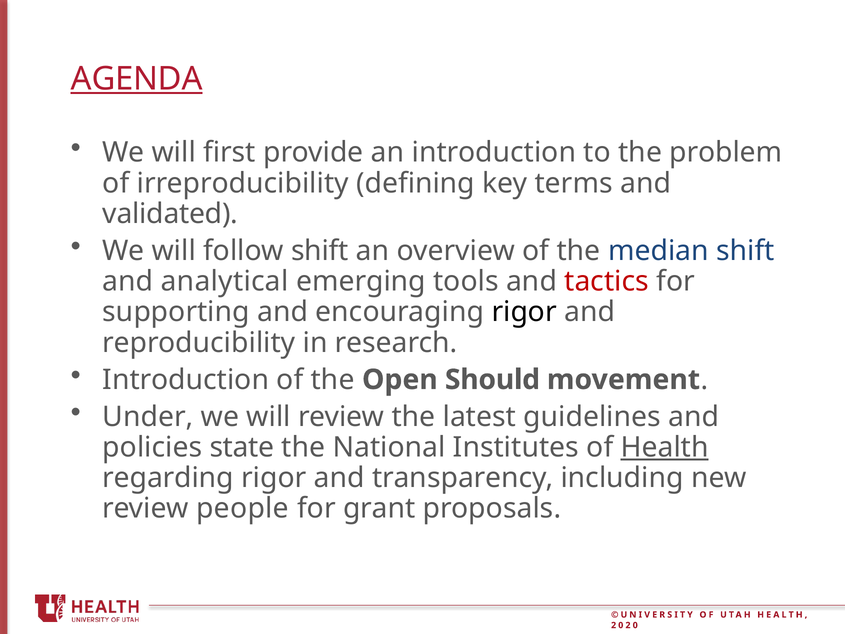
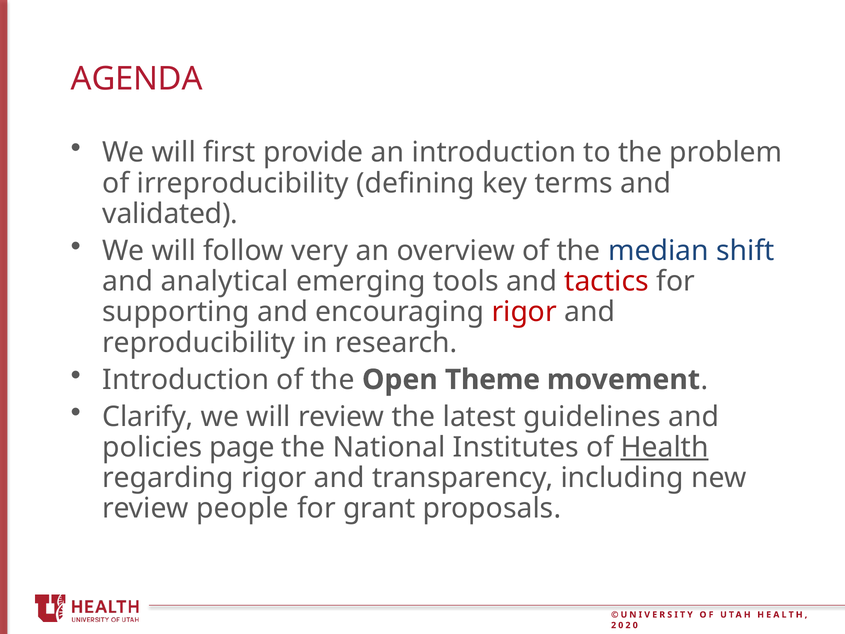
AGENDA underline: present -> none (137, 79)
follow shift: shift -> very (320, 251)
rigor colour: black -> red (524, 312)
Should: Should -> Theme (492, 380)
Under: Under -> Clarify (148, 416)
state: state -> page (242, 447)
